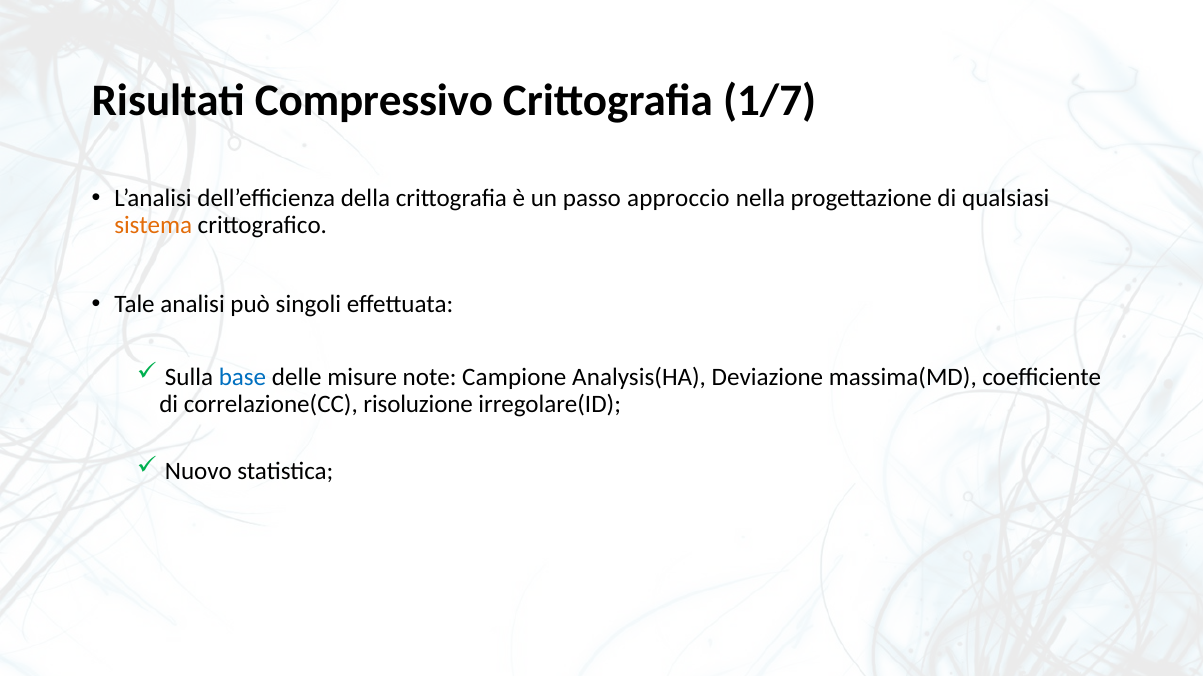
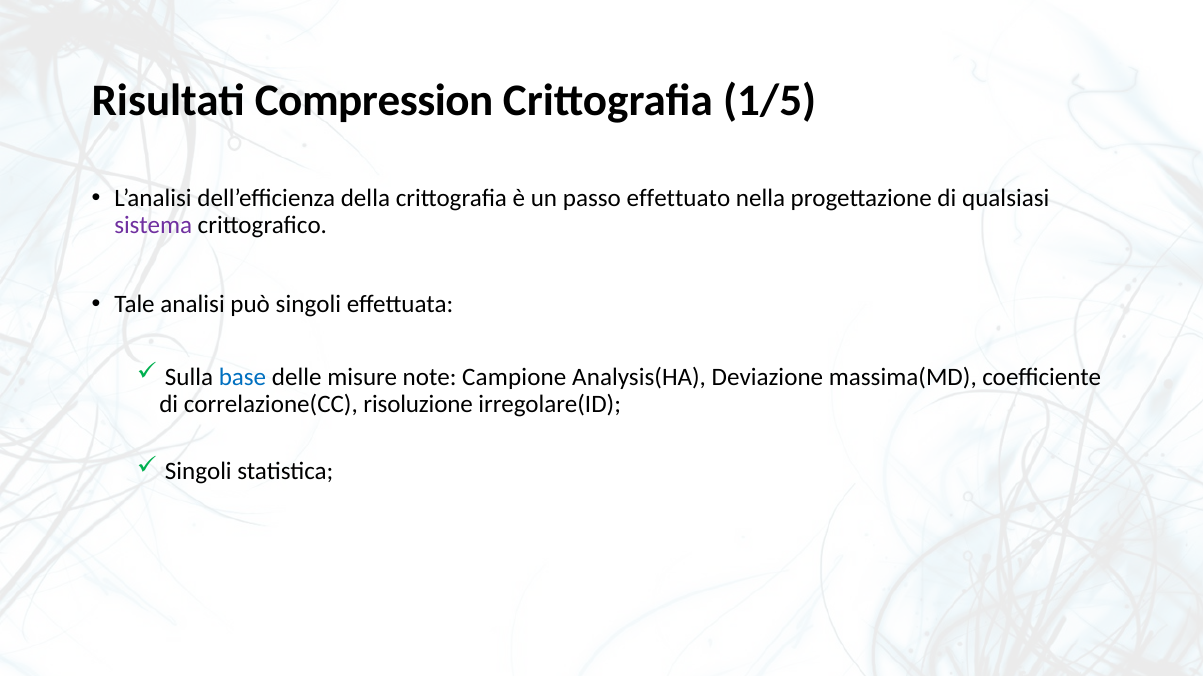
Compressivo: Compressivo -> Compression (374, 101)
1/7: 1/7 -> 1/5 (770, 101)
approccio: approccio -> effettuato (678, 198)
sistema colour: orange -> purple (153, 225)
Nuovo: Nuovo -> Singoli (198, 471)
